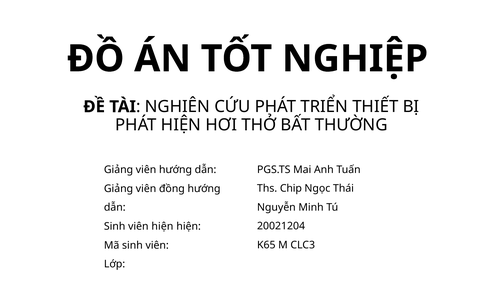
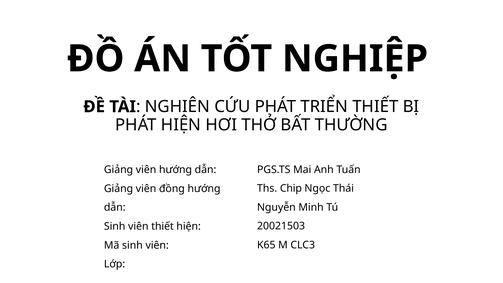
20021204: 20021204 -> 20021503 (281, 226)
viên hiện: hiện -> thiết (163, 226)
